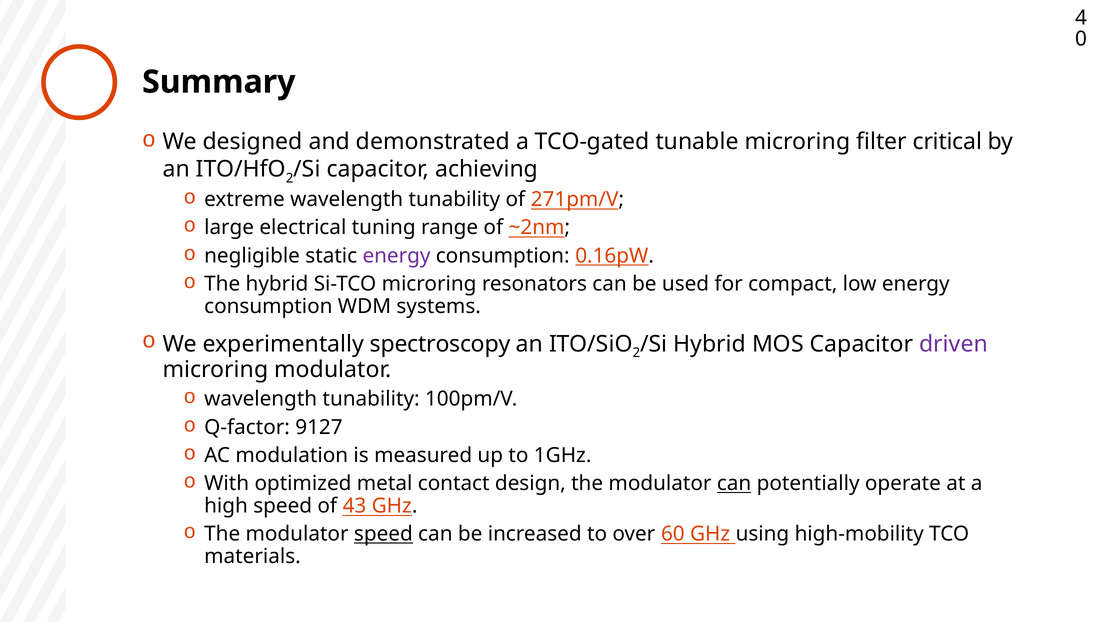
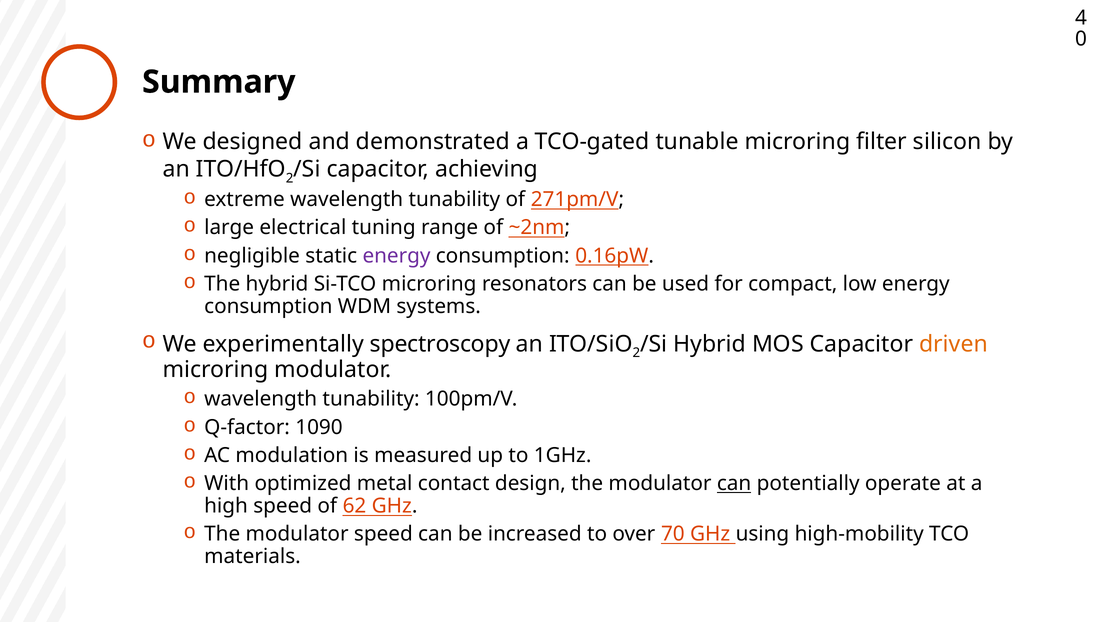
critical: critical -> silicon (947, 142)
driven colour: purple -> orange (954, 344)
9127: 9127 -> 1090 (319, 427)
43: 43 -> 62 (354, 506)
speed underline: present -> none (383, 534)
60: 60 -> 70 (673, 534)
